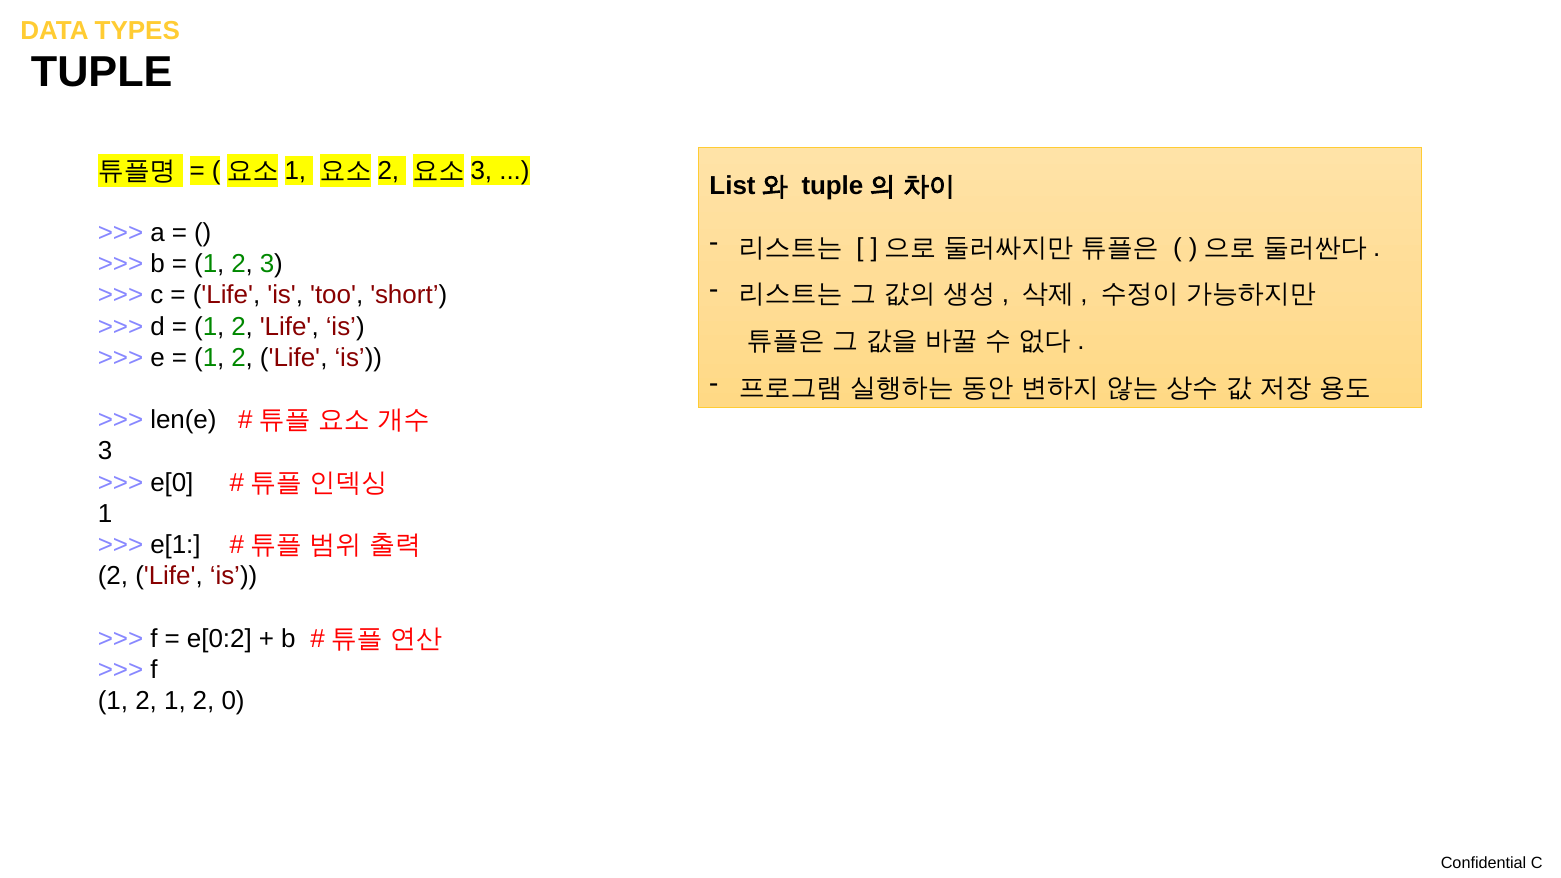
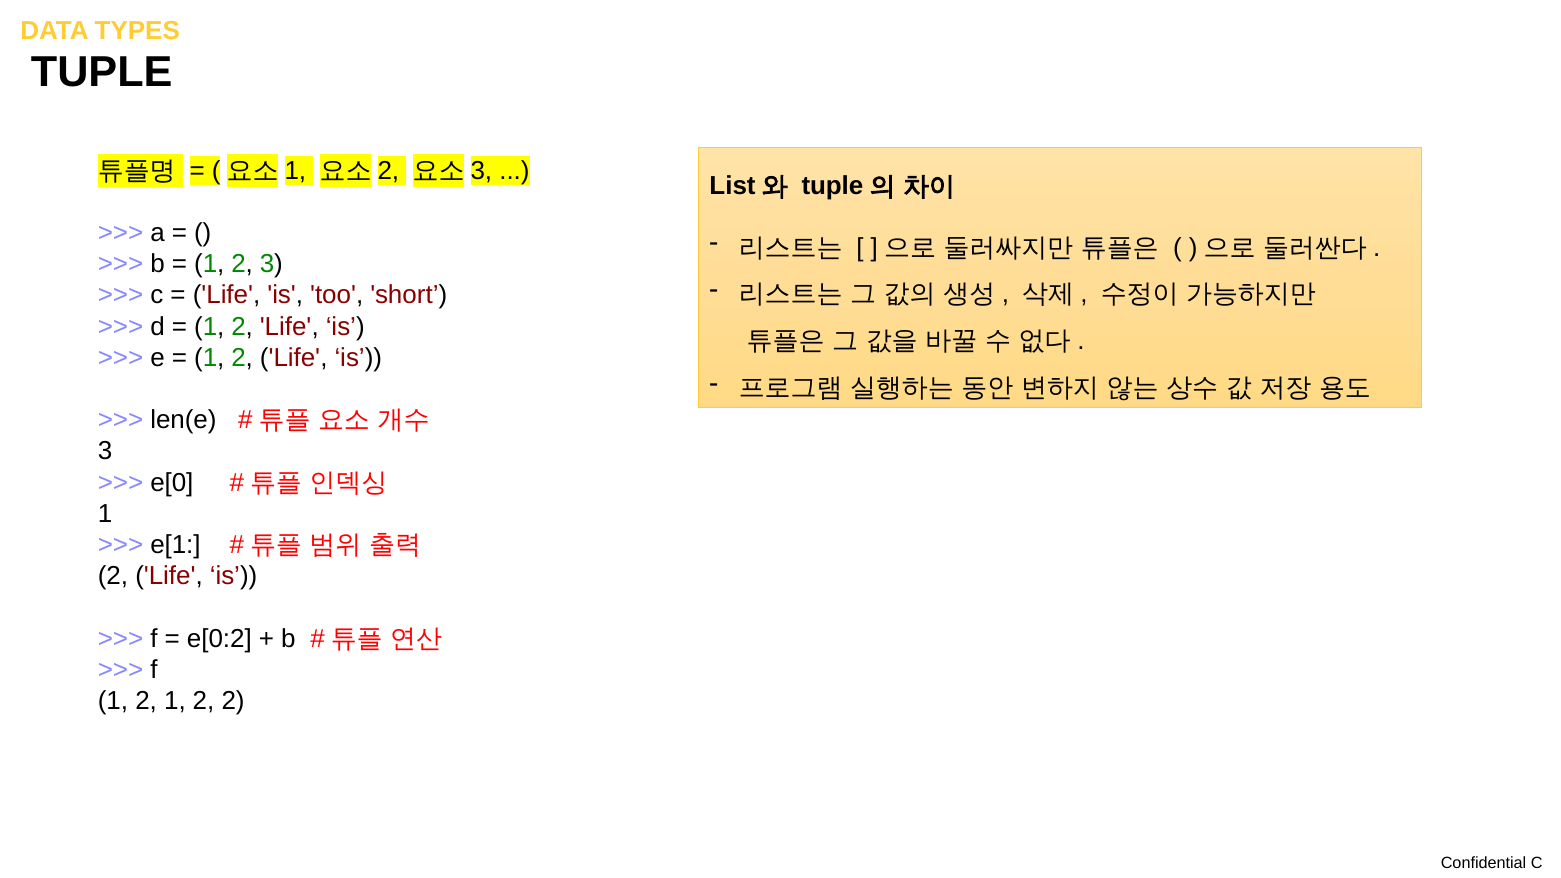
2 0: 0 -> 2 (233, 701)
